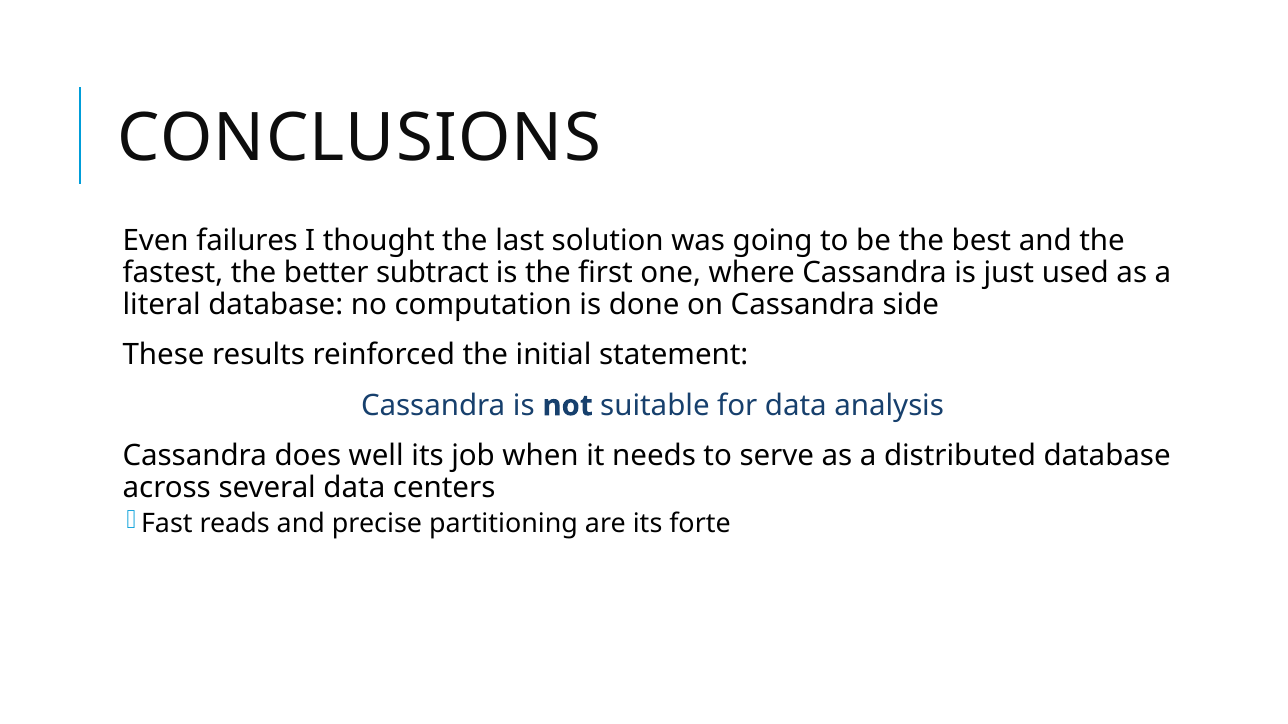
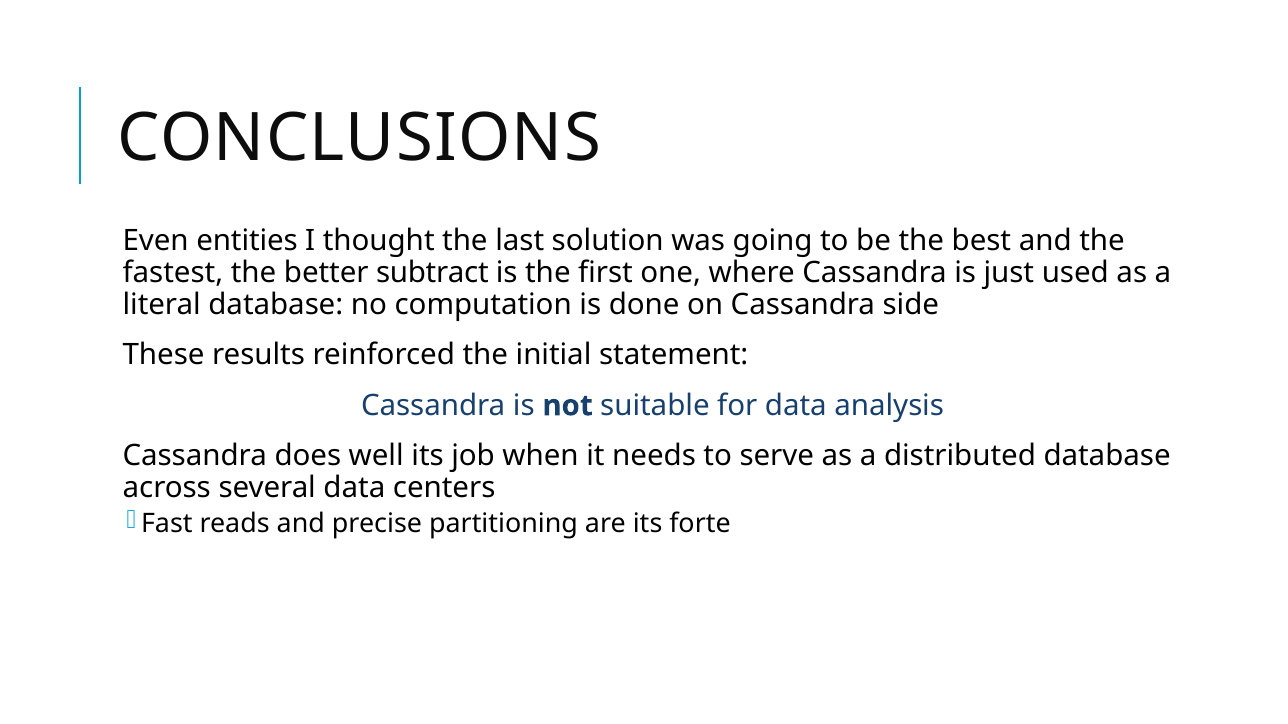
failures: failures -> entities (247, 241)
